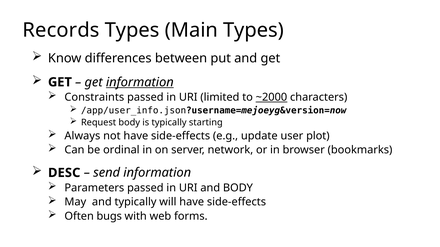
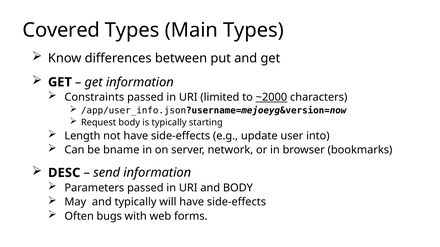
Records: Records -> Covered (61, 30)
information underline: present -> none (140, 82)
Always: Always -> Length (82, 136)
plot: plot -> into (318, 136)
ordinal: ordinal -> bname (121, 150)
